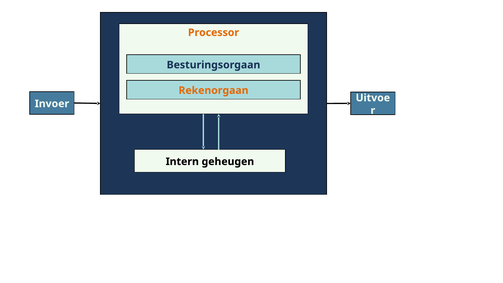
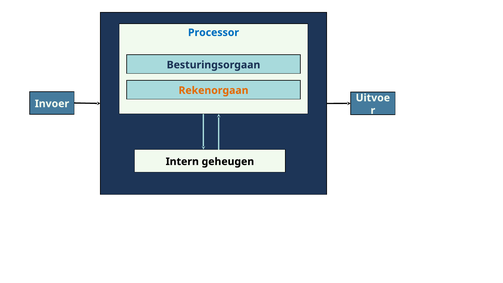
Processor colour: orange -> blue (214, 33)
